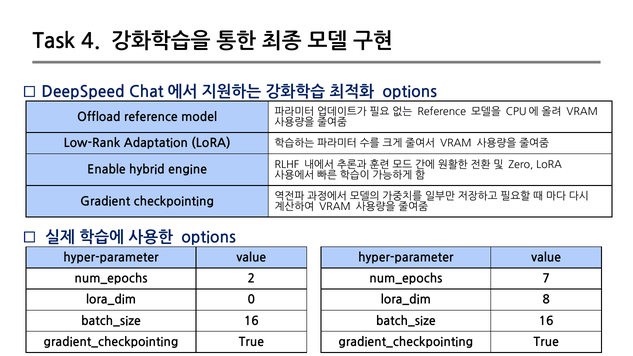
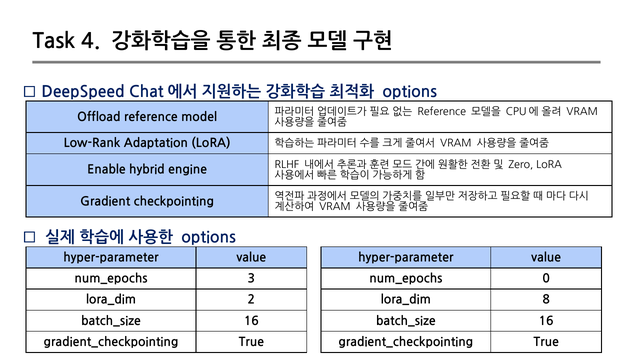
2: 2 -> 3 (251, 279)
7: 7 -> 0 (546, 279)
0: 0 -> 2 (251, 300)
